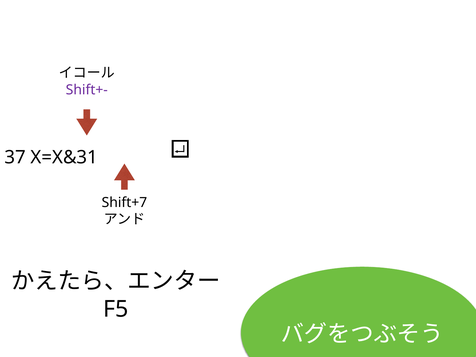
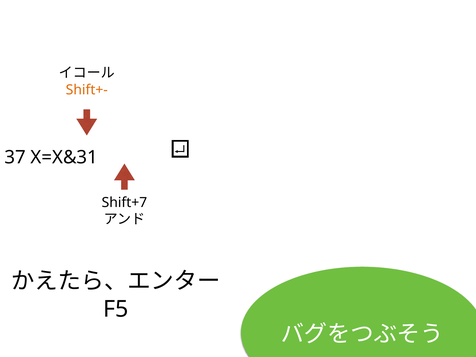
Shift+- colour: purple -> orange (87, 90)
